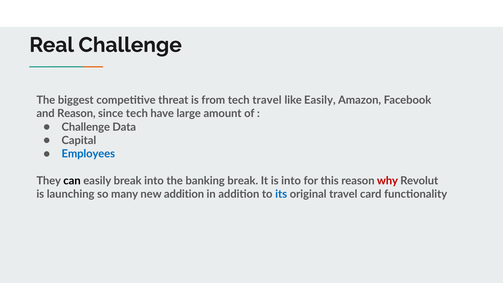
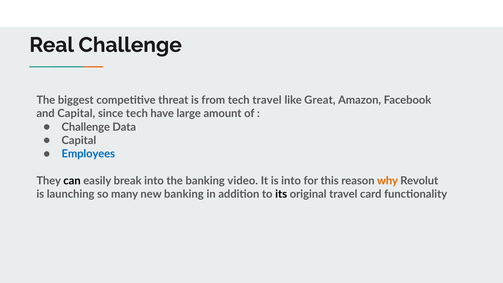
like Easily: Easily -> Great (320, 100)
and Reason: Reason -> Capital (76, 114)
banking break: break -> video (243, 181)
why colour: red -> orange (387, 181)
new addition: addition -> banking (184, 194)
its colour: blue -> black (281, 194)
